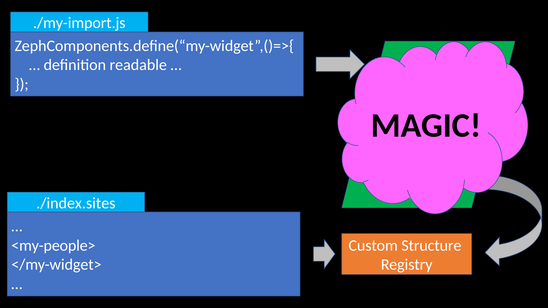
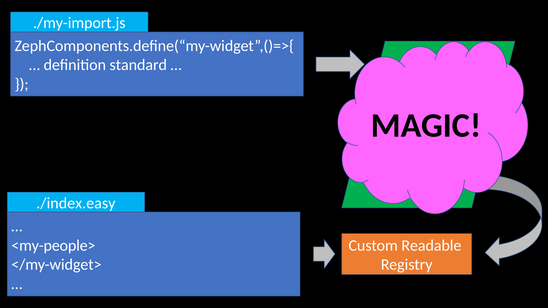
readable: readable -> standard (138, 65)
./index.sites: ./index.sites -> ./index.easy (76, 203)
Structure: Structure -> Readable (431, 246)
